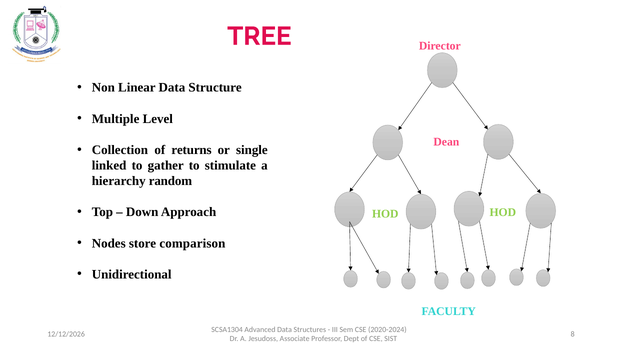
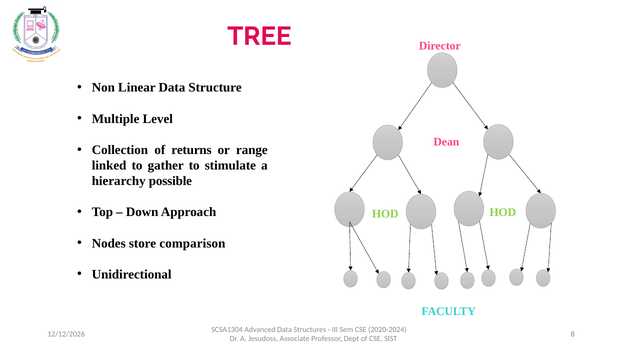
single: single -> range (252, 150)
random: random -> possible (170, 181)
